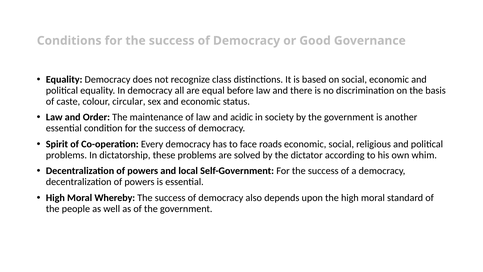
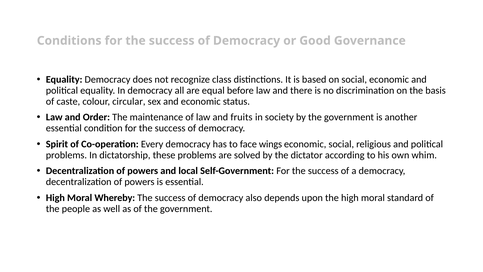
acidic: acidic -> fruits (242, 117)
roads: roads -> wings (271, 144)
